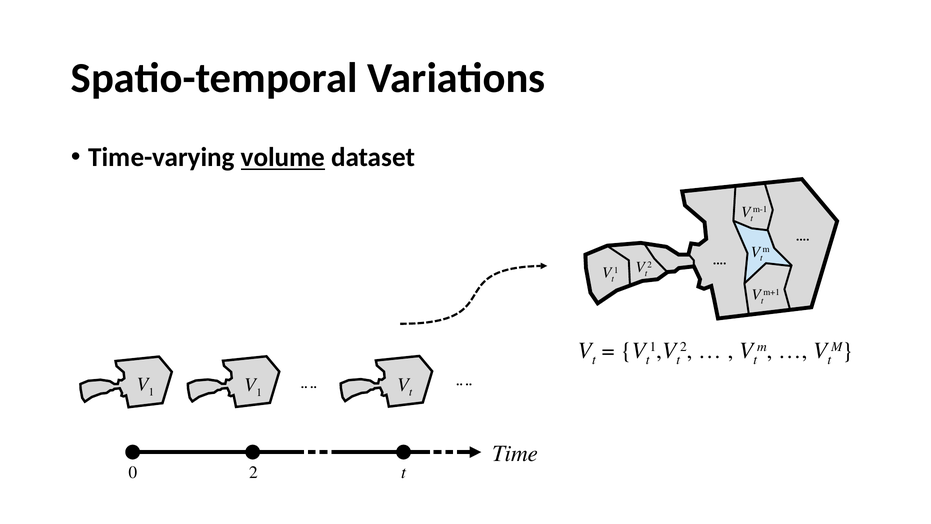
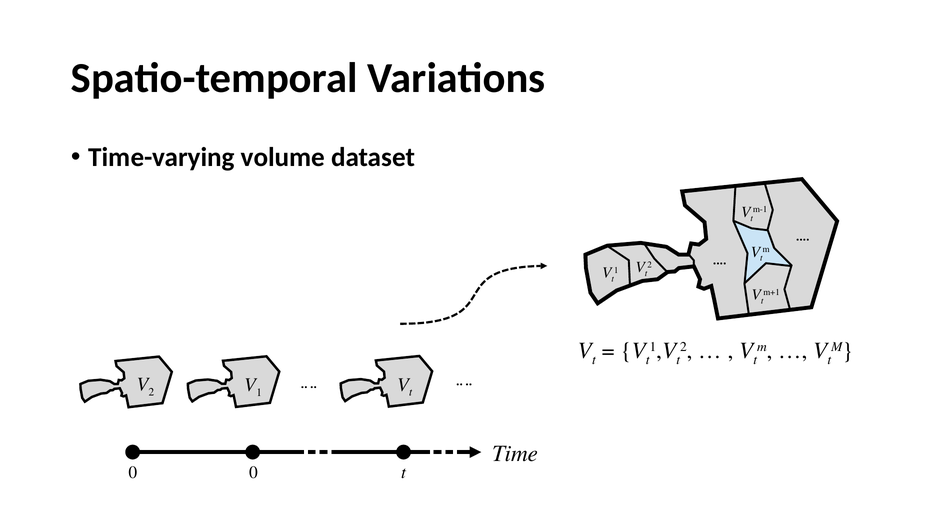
volume underline: present -> none (283, 157)
1: 1 -> 2 (151, 392)
0 2: 2 -> 0 (253, 472)
